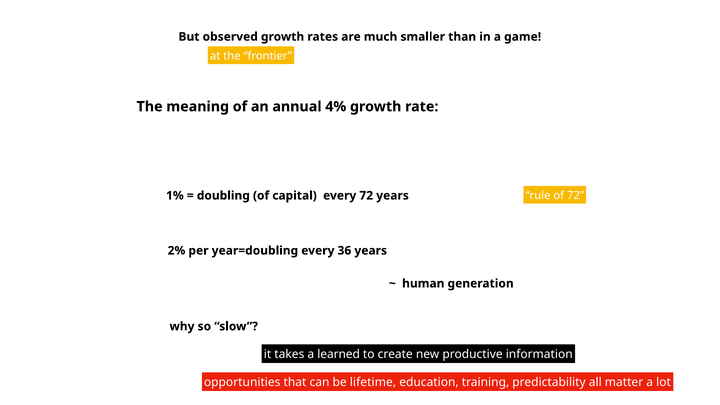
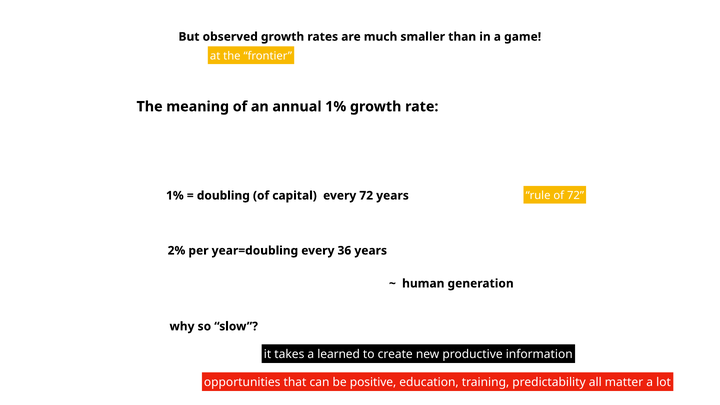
annual 4%: 4% -> 1% (336, 107)
lifetime: lifetime -> positive (373, 383)
